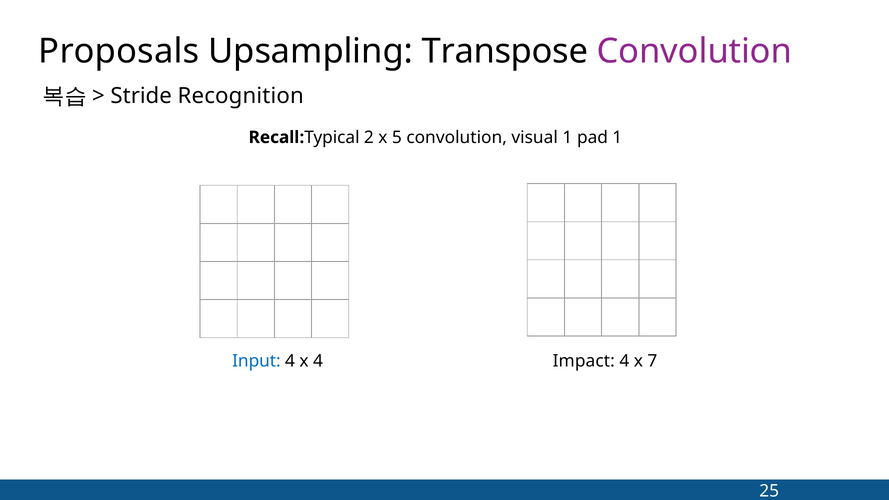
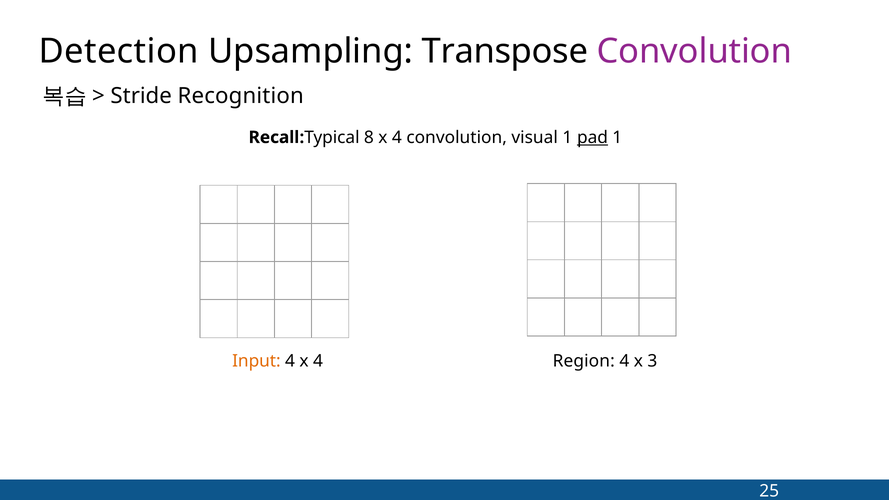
Proposals: Proposals -> Detection (119, 51)
2: 2 -> 8 (369, 137)
5: 5 -> 4 (397, 137)
pad underline: none -> present (593, 137)
Input colour: blue -> orange (256, 361)
Impact: Impact -> Region (584, 361)
7: 7 -> 3 (652, 361)
